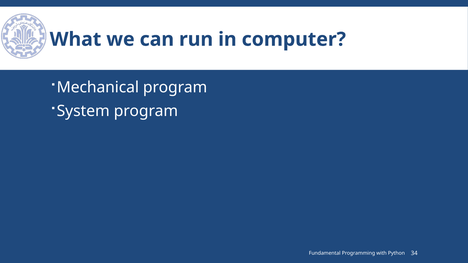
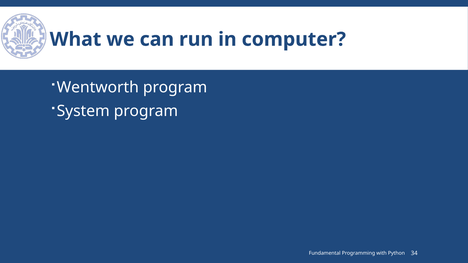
Mechanical: Mechanical -> Wentworth (98, 87)
